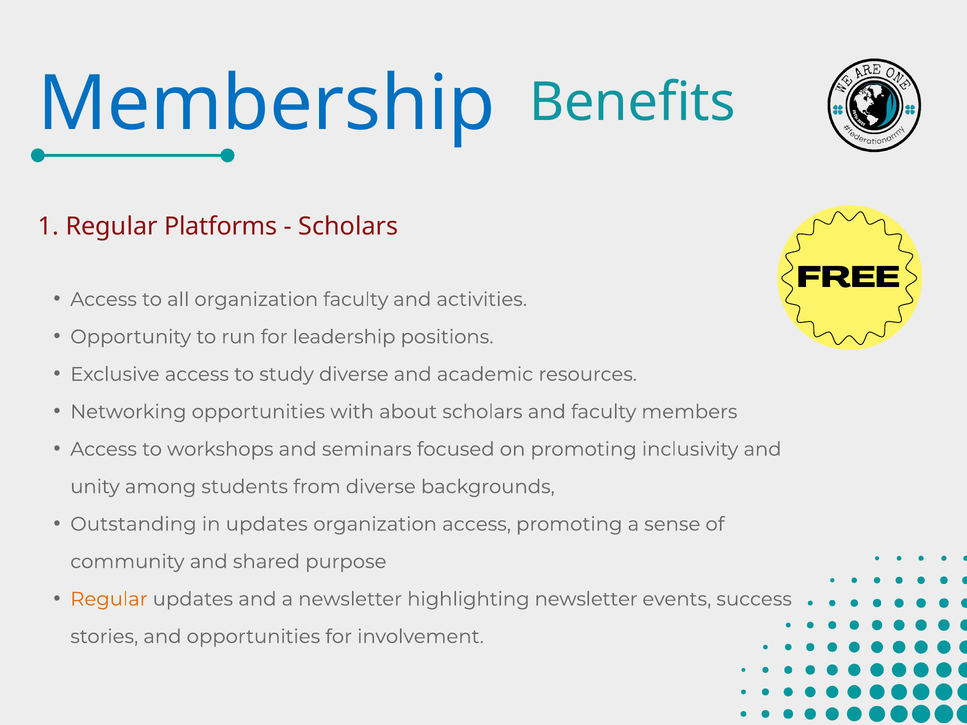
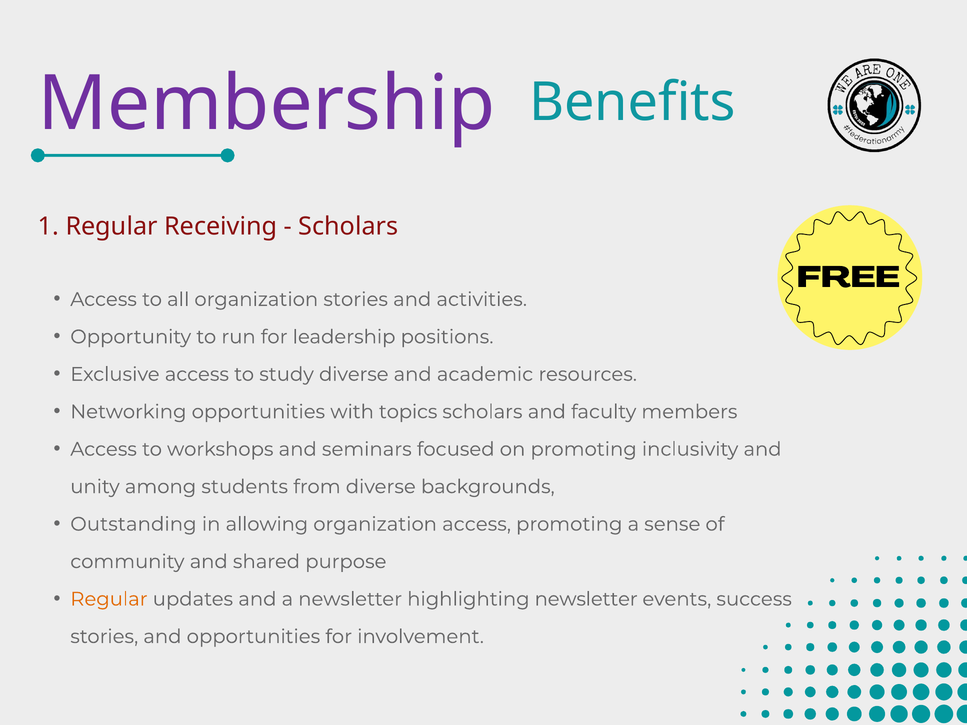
Membership colour: blue -> purple (267, 104)
Platforms: Platforms -> Receiving (221, 227)
organization faculty: faculty -> stories (356, 300)
about: about -> topics (408, 412)
in updates: updates -> allowing (267, 524)
